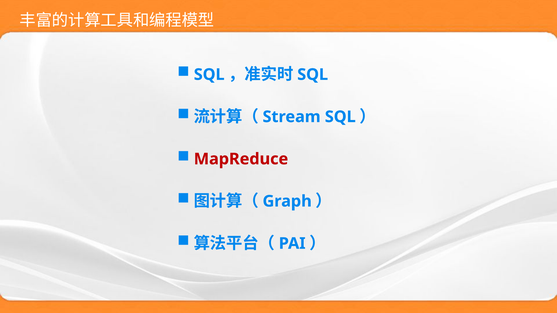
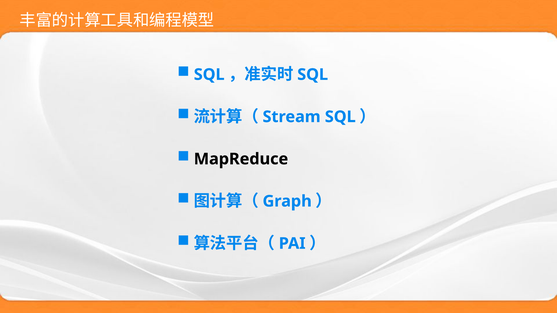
MapReduce colour: red -> black (241, 159)
